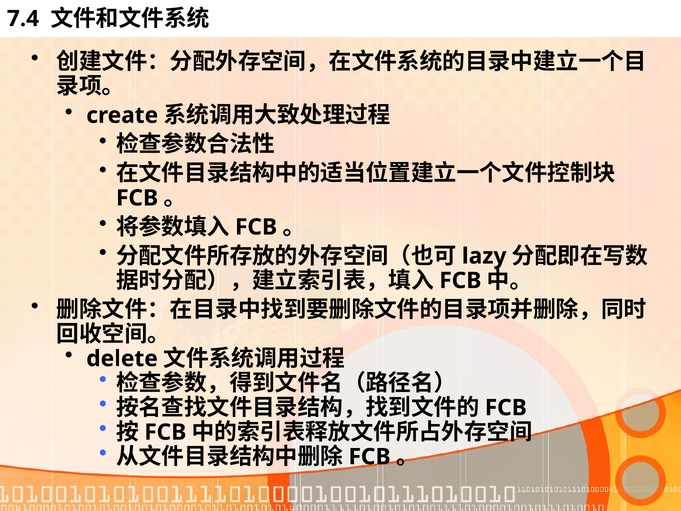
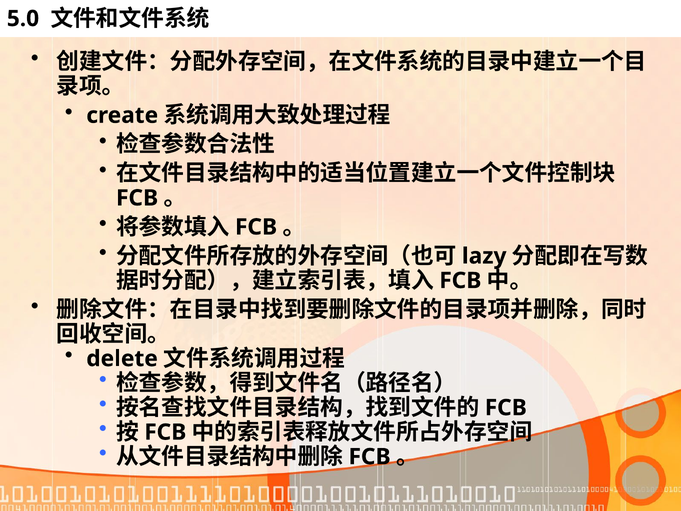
7.4: 7.4 -> 5.0 (23, 19)
